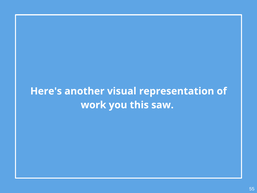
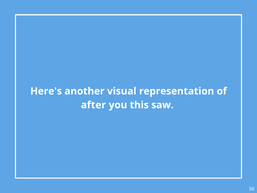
work: work -> after (93, 105)
